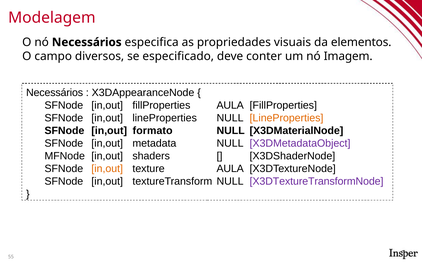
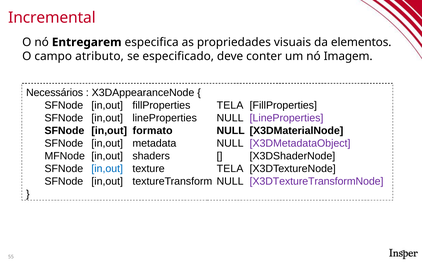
Modelagem: Modelagem -> Incremental (52, 18)
nó Necessários: Necessários -> Entregarem (87, 42)
diversos: diversos -> atributo (100, 56)
fillProperties AULA: AULA -> TELA (230, 105)
LineProperties colour: orange -> purple (287, 118)
in,out colour: orange -> blue (107, 168)
texture AULA: AULA -> TELA (230, 168)
